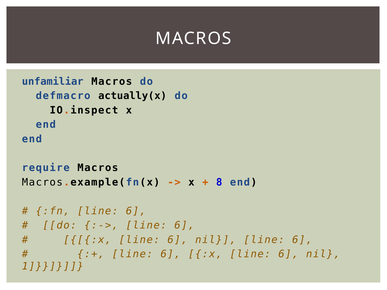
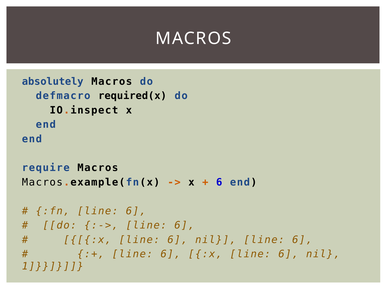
unfamiliar: unfamiliar -> absolutely (53, 82)
actually(x: actually(x -> required(x (132, 96)
8: 8 -> 6 (219, 182)
